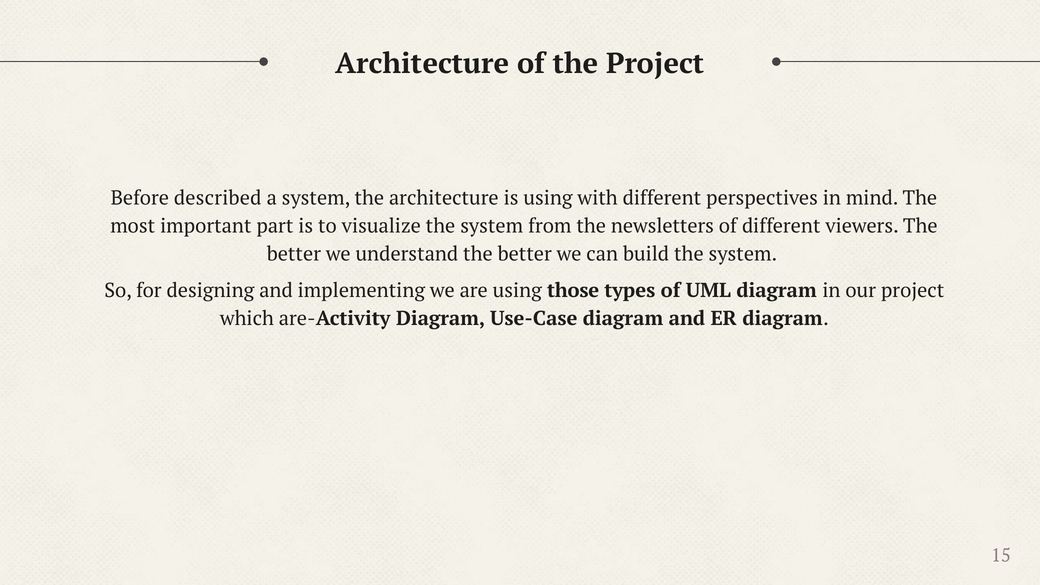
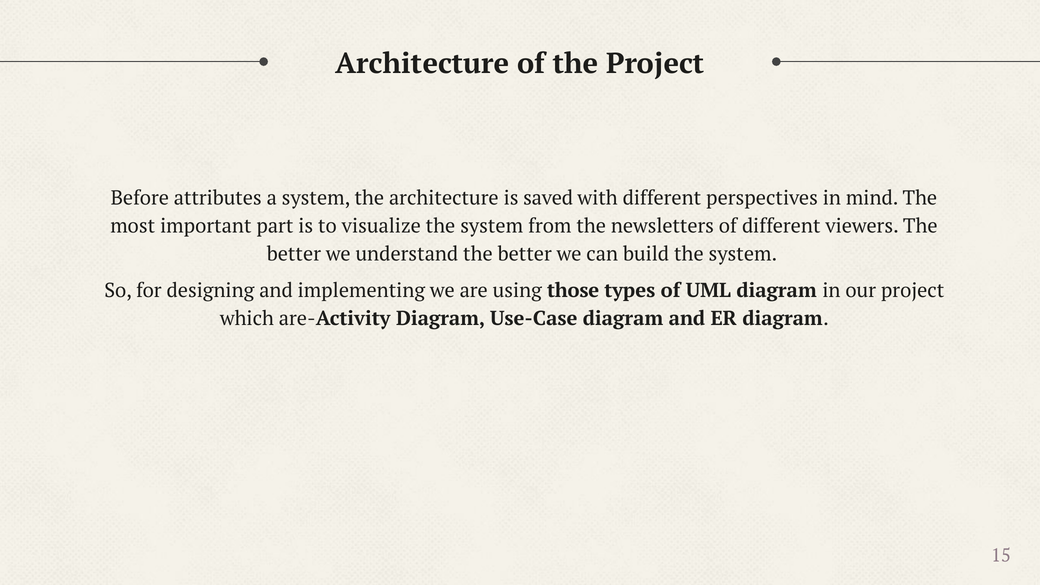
described: described -> attributes (218, 198)
is using: using -> saved (548, 198)
